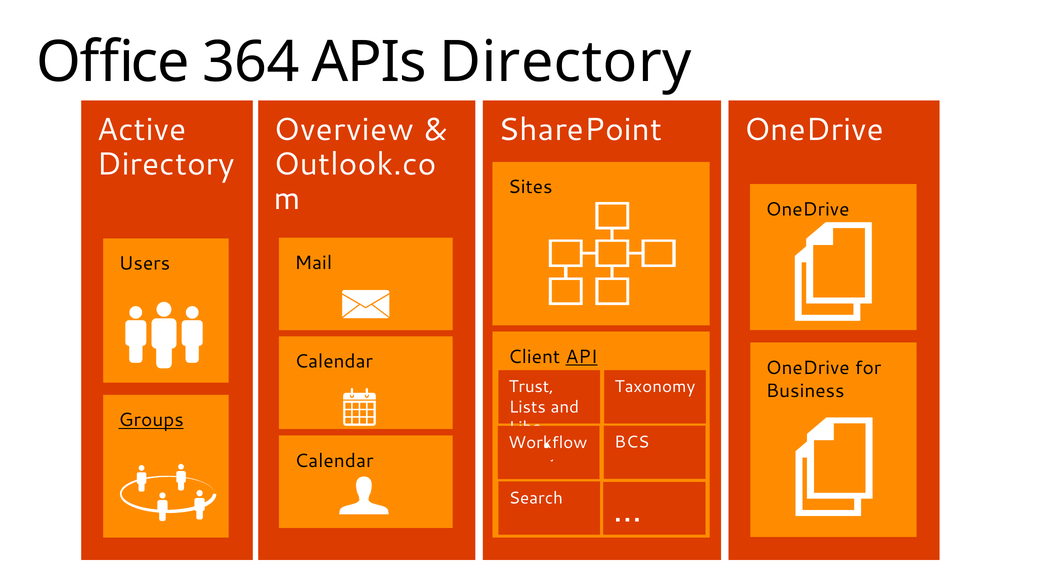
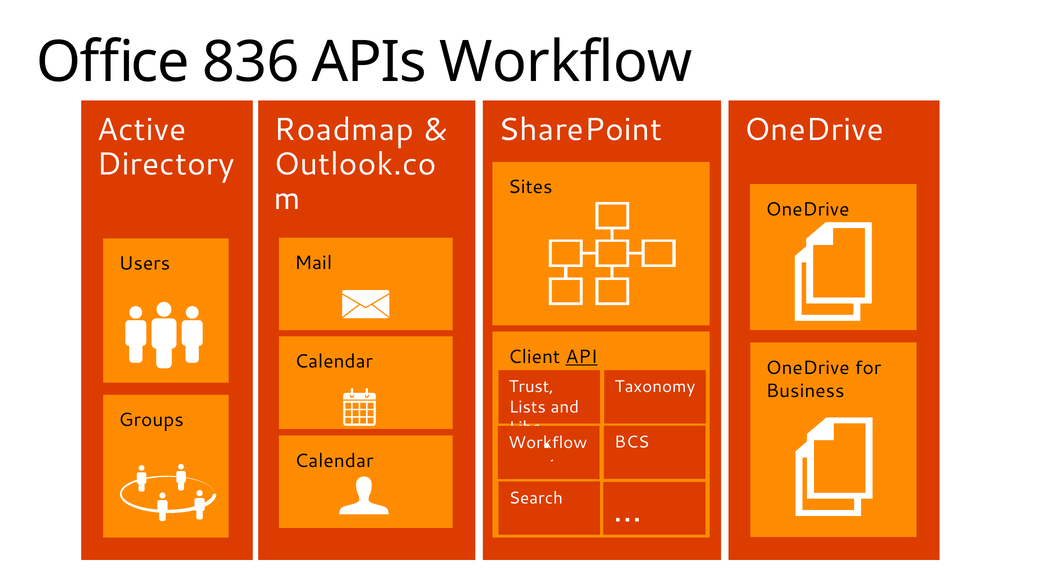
364: 364 -> 836 (251, 62)
APIs Directory: Directory -> Workflow (566, 62)
Overview: Overview -> Roadmap (344, 130)
Groups underline: present -> none (151, 420)
